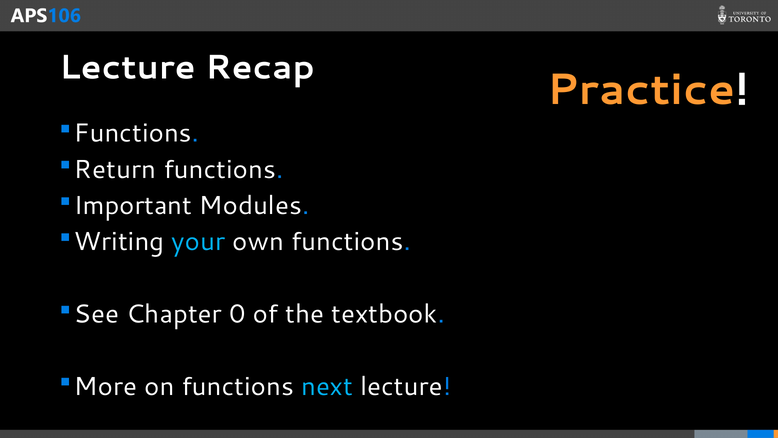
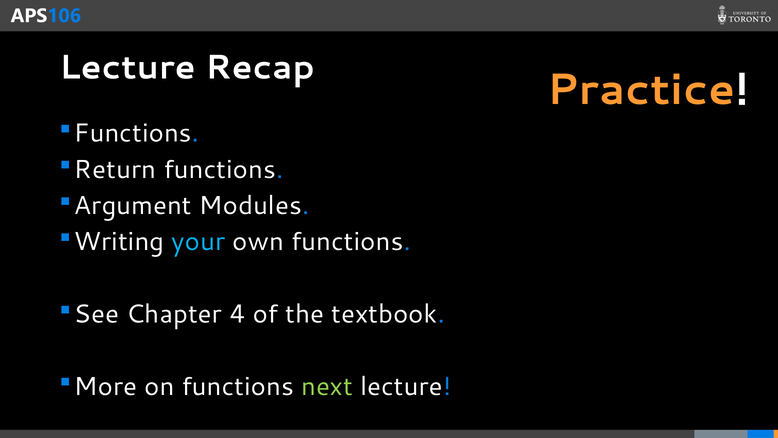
Important: Important -> Argument (133, 206)
0: 0 -> 4 (237, 314)
next colour: light blue -> light green (327, 386)
